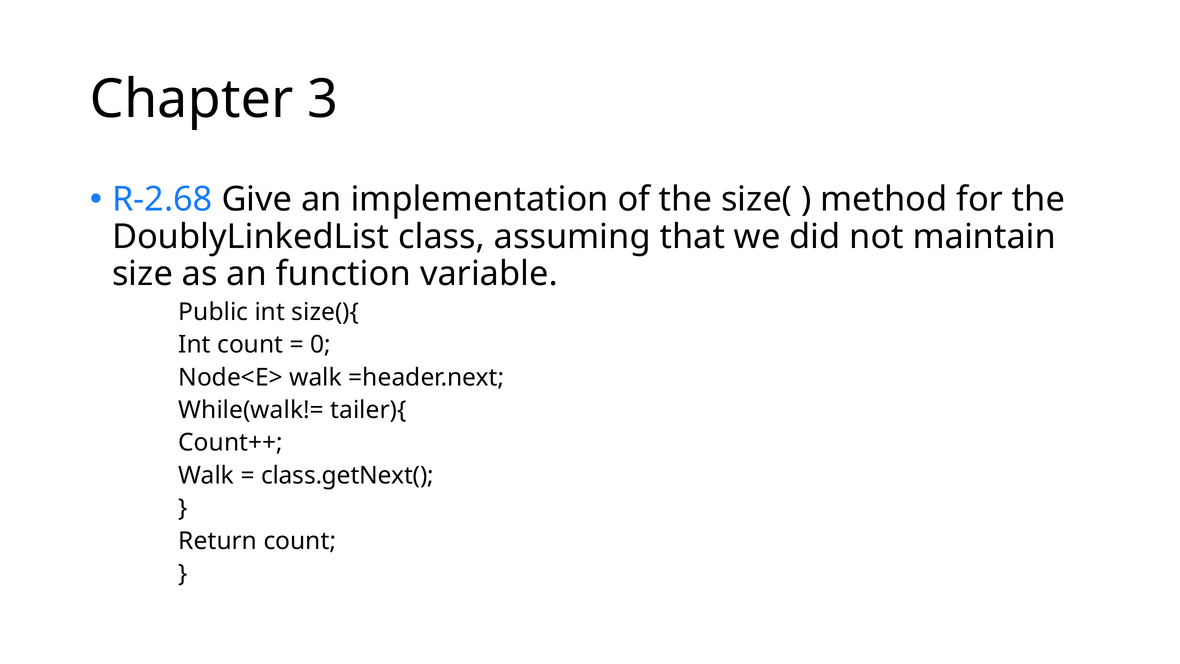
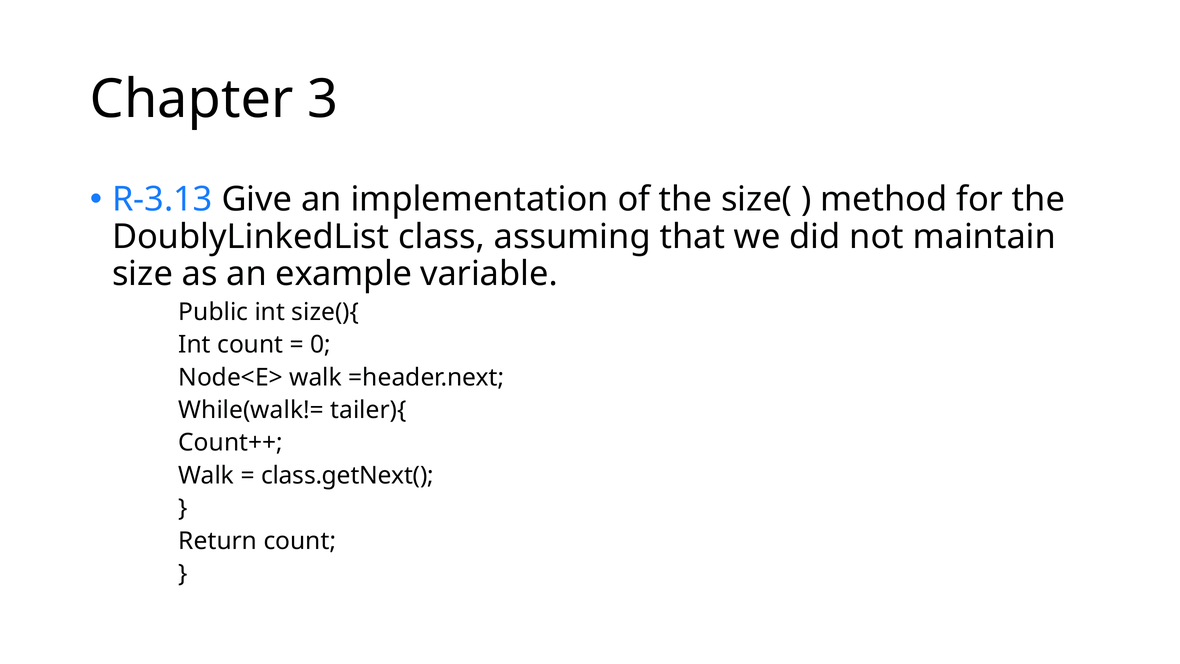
R-2.68: R-2.68 -> R-3.13 (162, 200)
function: function -> example (344, 274)
